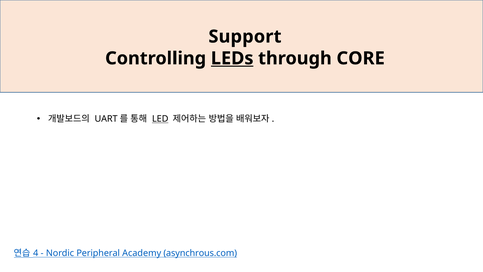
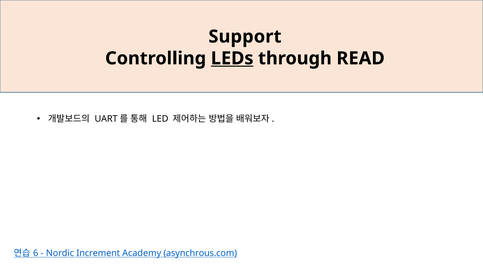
CORE: CORE -> READ (361, 58)
LED underline: present -> none (160, 119)
4: 4 -> 6 (36, 253)
Peripheral: Peripheral -> Increment (98, 253)
